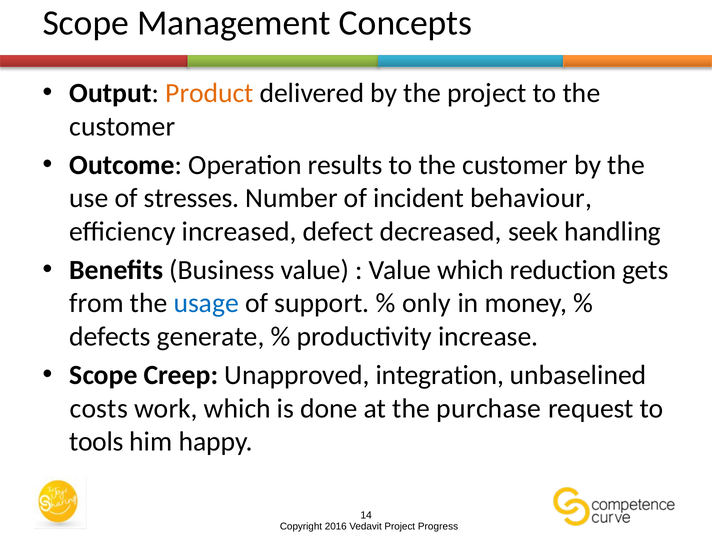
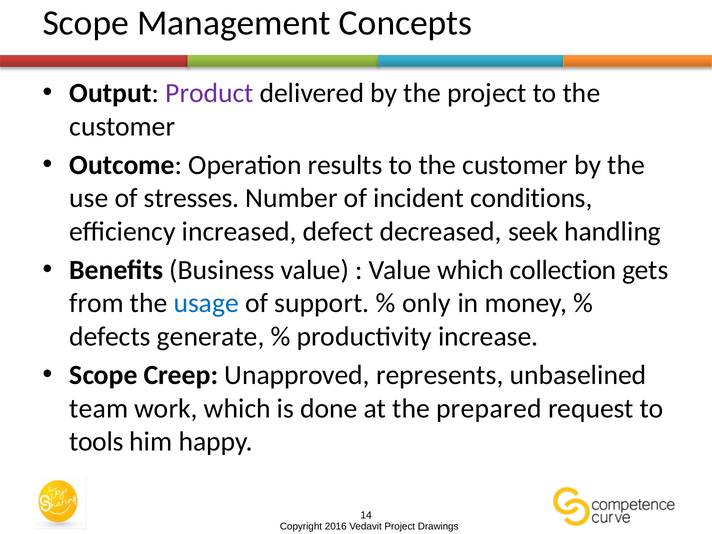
Product colour: orange -> purple (209, 93)
behaviour: behaviour -> conditions (531, 198)
reduction: reduction -> collection (563, 270)
integration: integration -> represents (440, 375)
costs: costs -> team (99, 408)
purchase: purchase -> prepared (489, 408)
Progress: Progress -> Drawings (438, 526)
